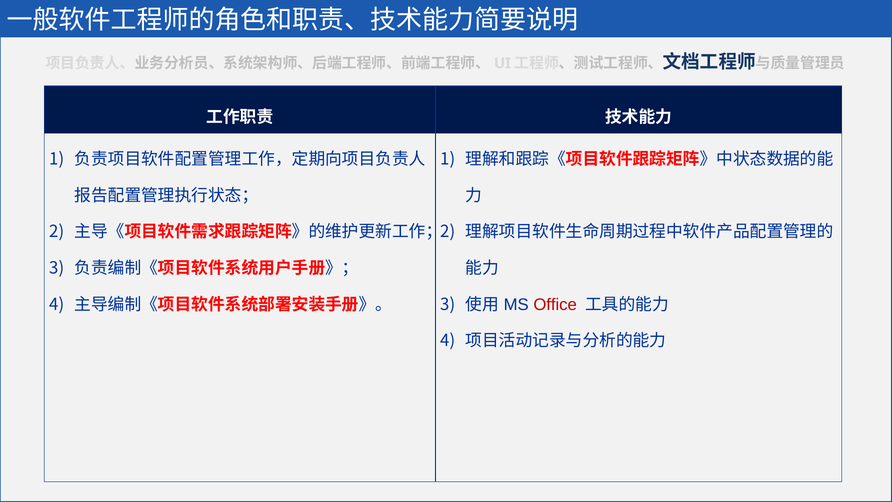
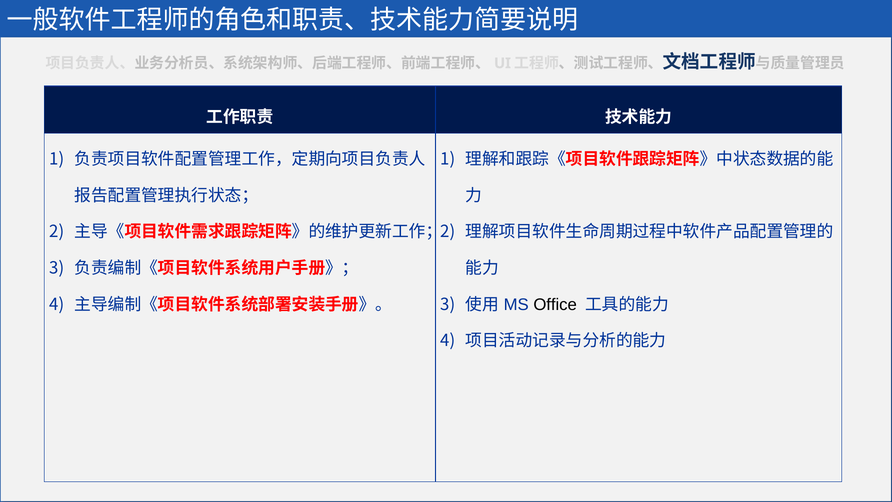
Office colour: red -> black (555, 304)
